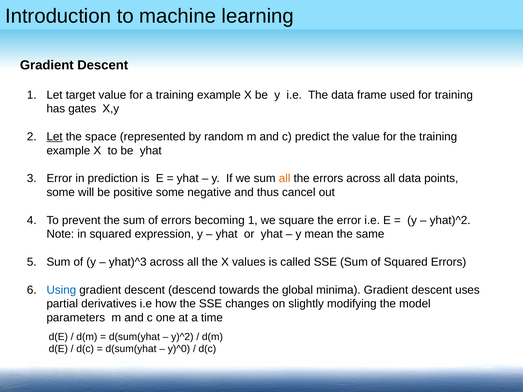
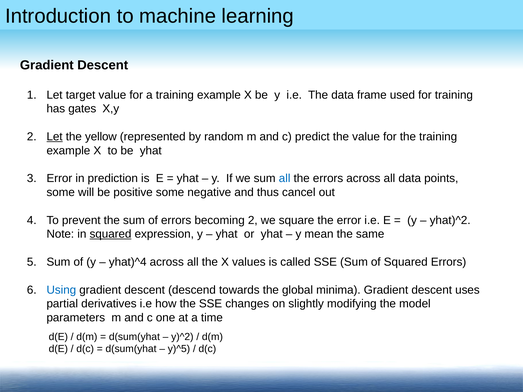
space: space -> yellow (101, 137)
all colour: orange -> blue (285, 179)
becoming 1: 1 -> 2 (253, 220)
squared underline: none -> present (111, 234)
yhat)^3: yhat)^3 -> yhat)^4 (128, 262)
y)^0: y)^0 -> y)^5 (179, 349)
